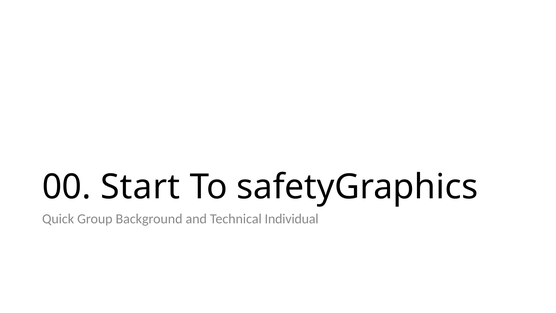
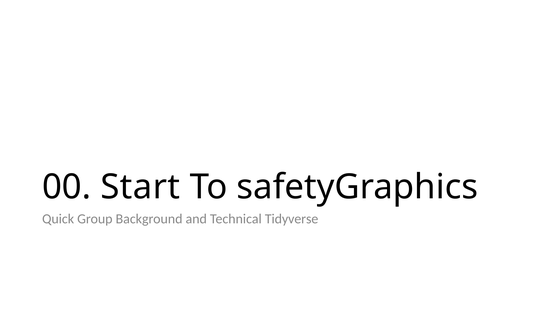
Individual: Individual -> Tidyverse (292, 219)
